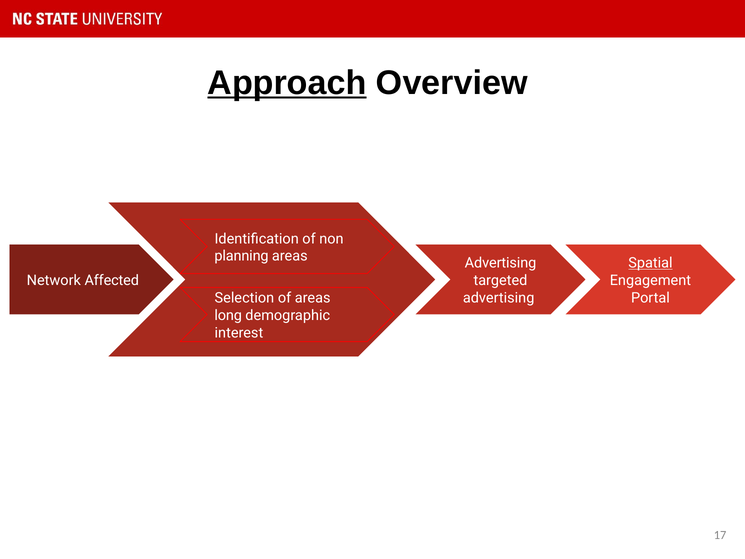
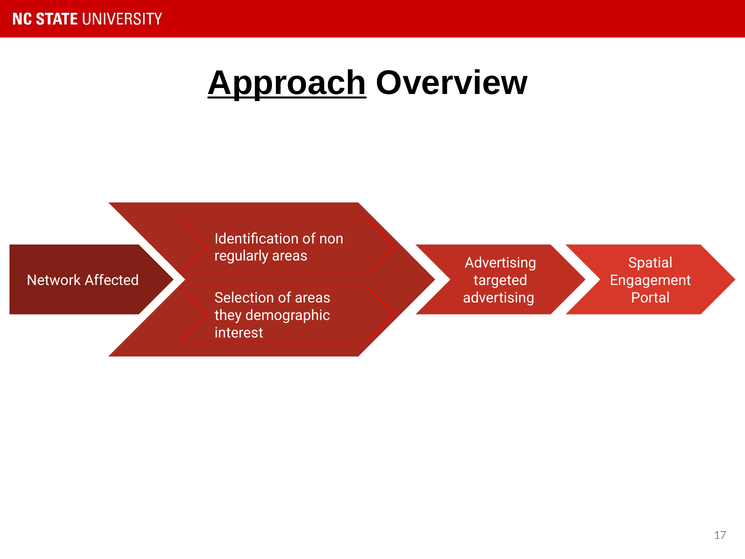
planning: planning -> regularly (242, 256)
Spatial underline: present -> none (650, 263)
long: long -> they (228, 315)
